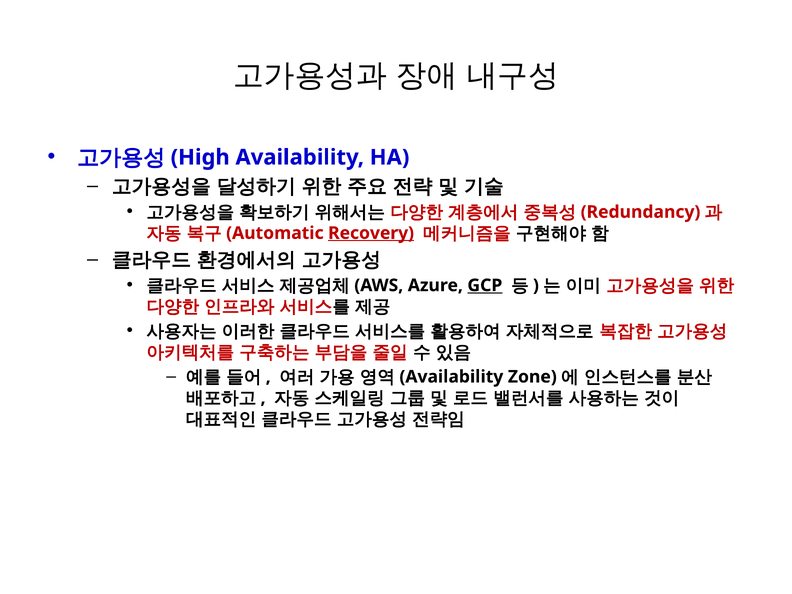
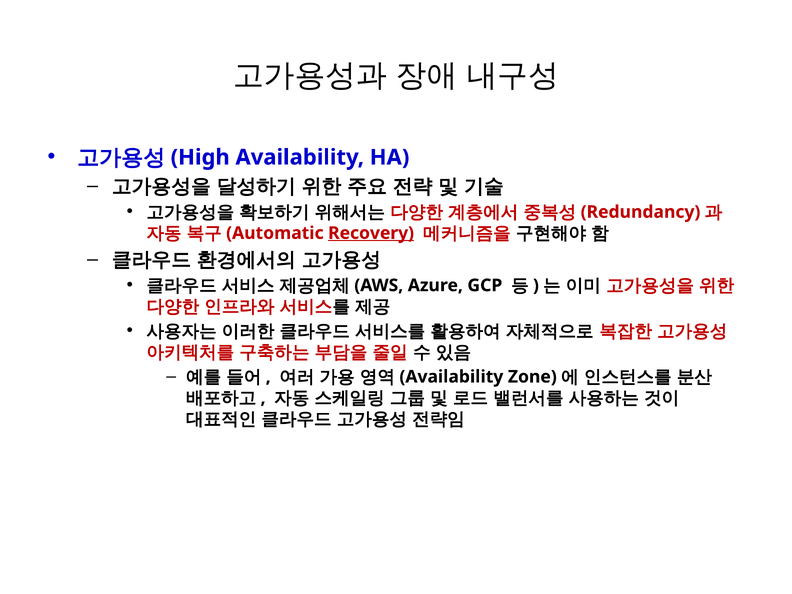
GCP underline: present -> none (485, 285)
